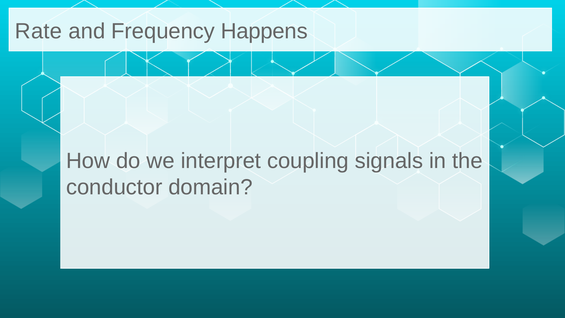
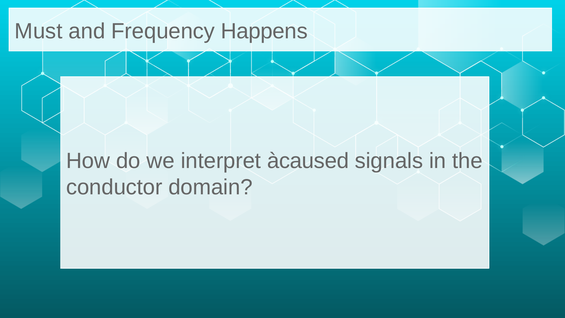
Rate: Rate -> Must (39, 31)
coupling: coupling -> àcaused (308, 161)
